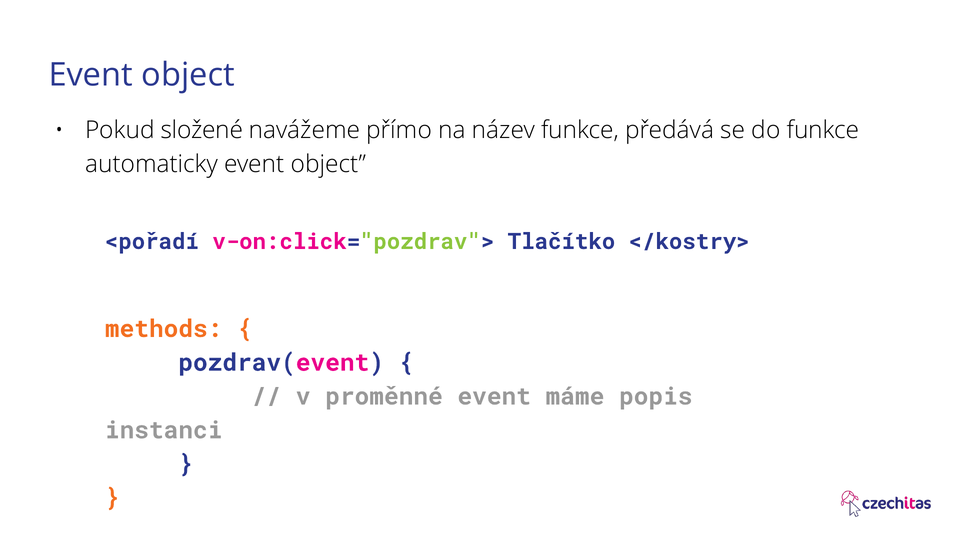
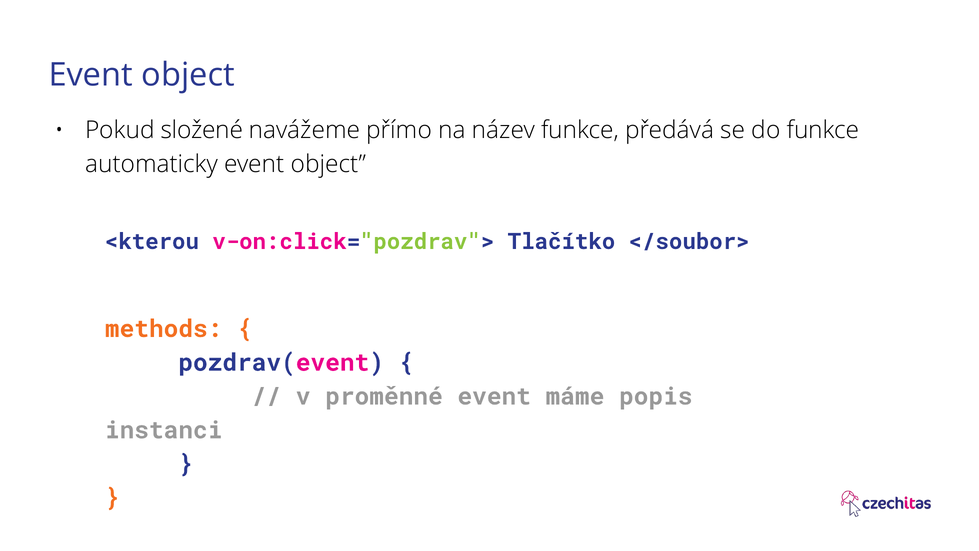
<pořadí: <pořadí -> <kterou (152, 241)
</kostry>: </kostry> -> </soubor> (689, 241)
